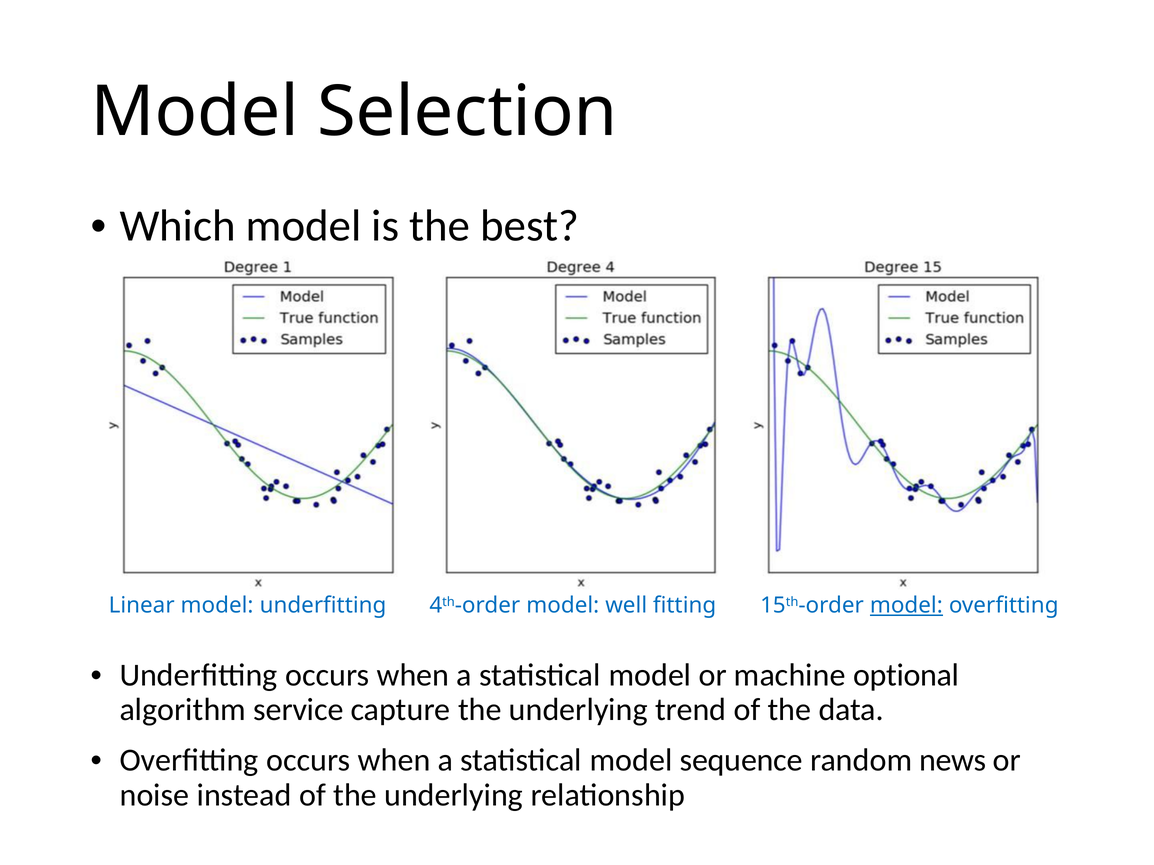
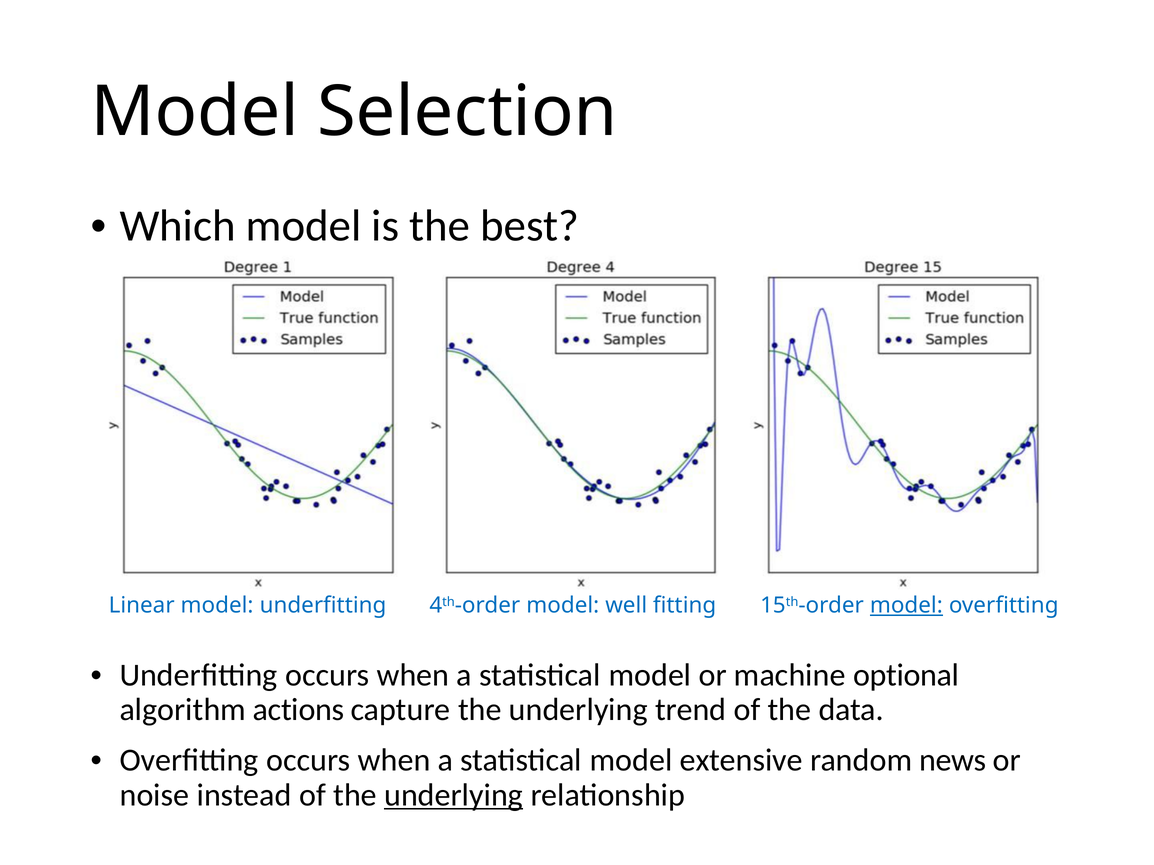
service: service -> actions (299, 710)
sequence: sequence -> extensive (741, 761)
underlying underline: none -> present (454, 795)
